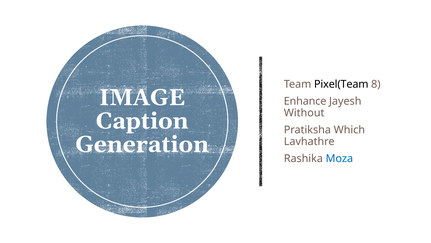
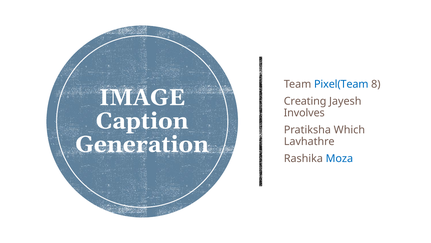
Pixel(Team colour: black -> blue (341, 84)
Enhance: Enhance -> Creating (305, 101)
Without: Without -> Involves (304, 113)
